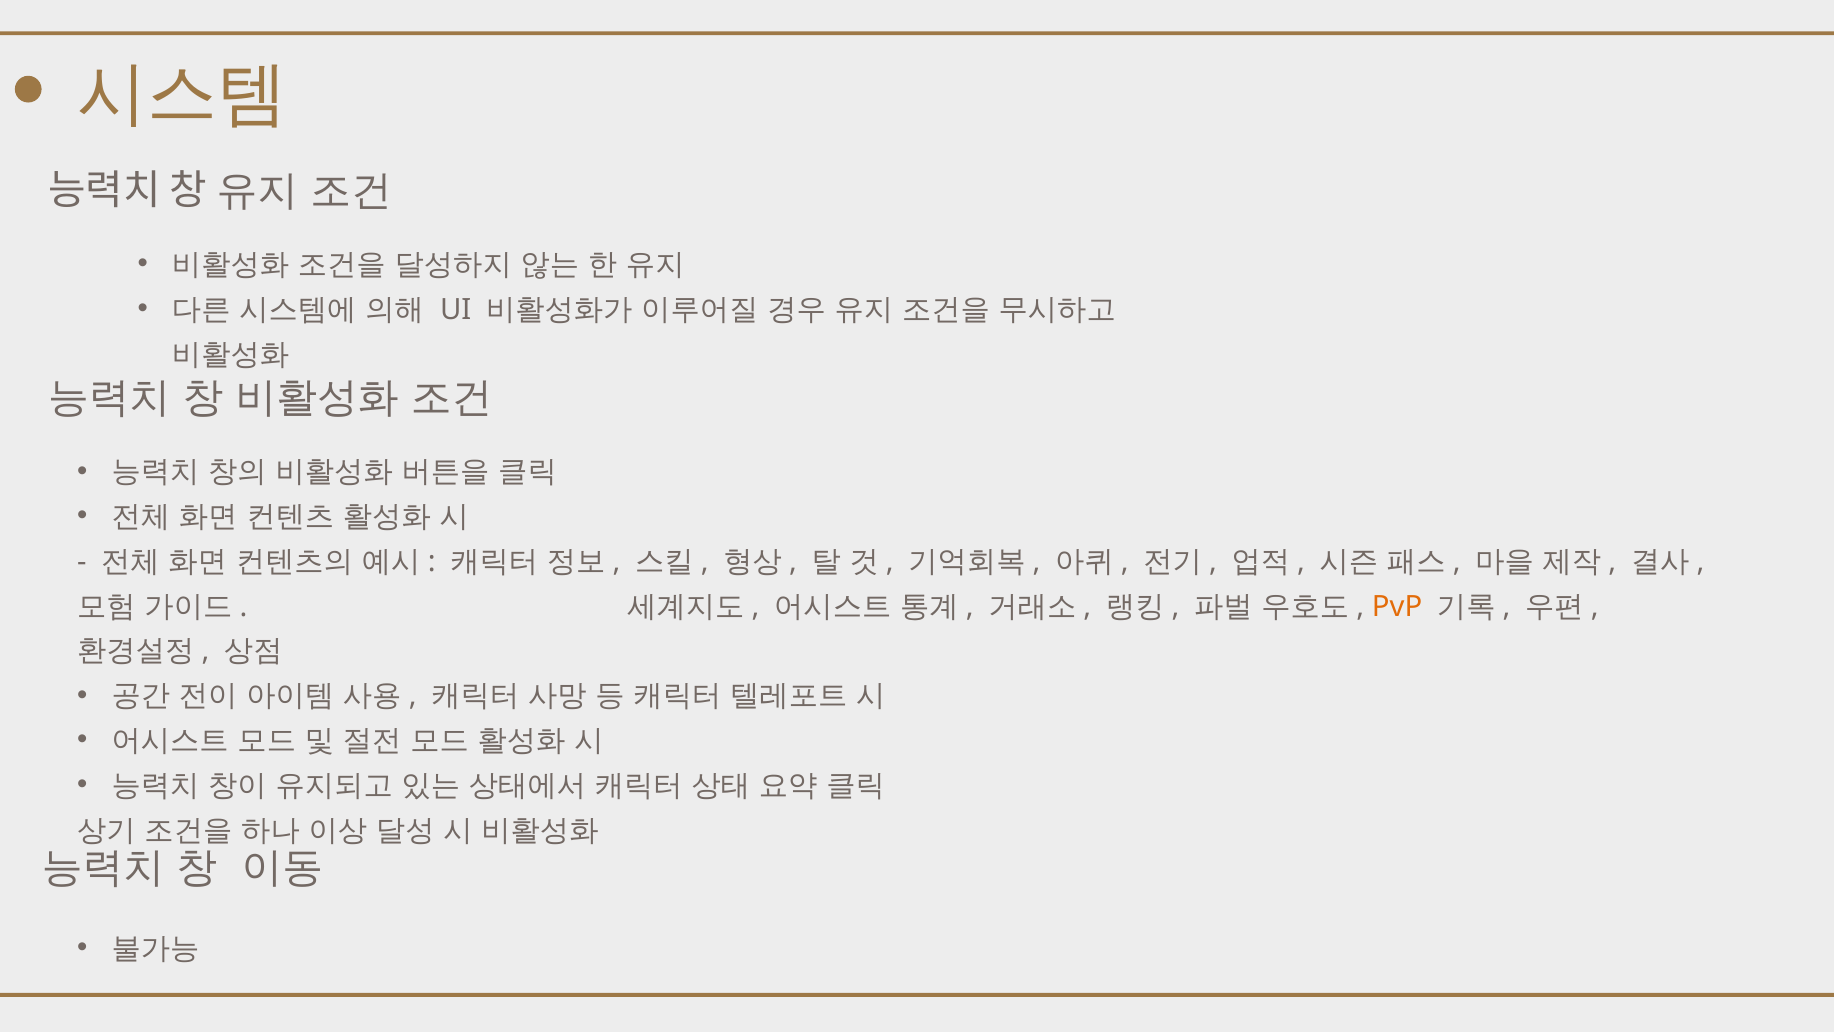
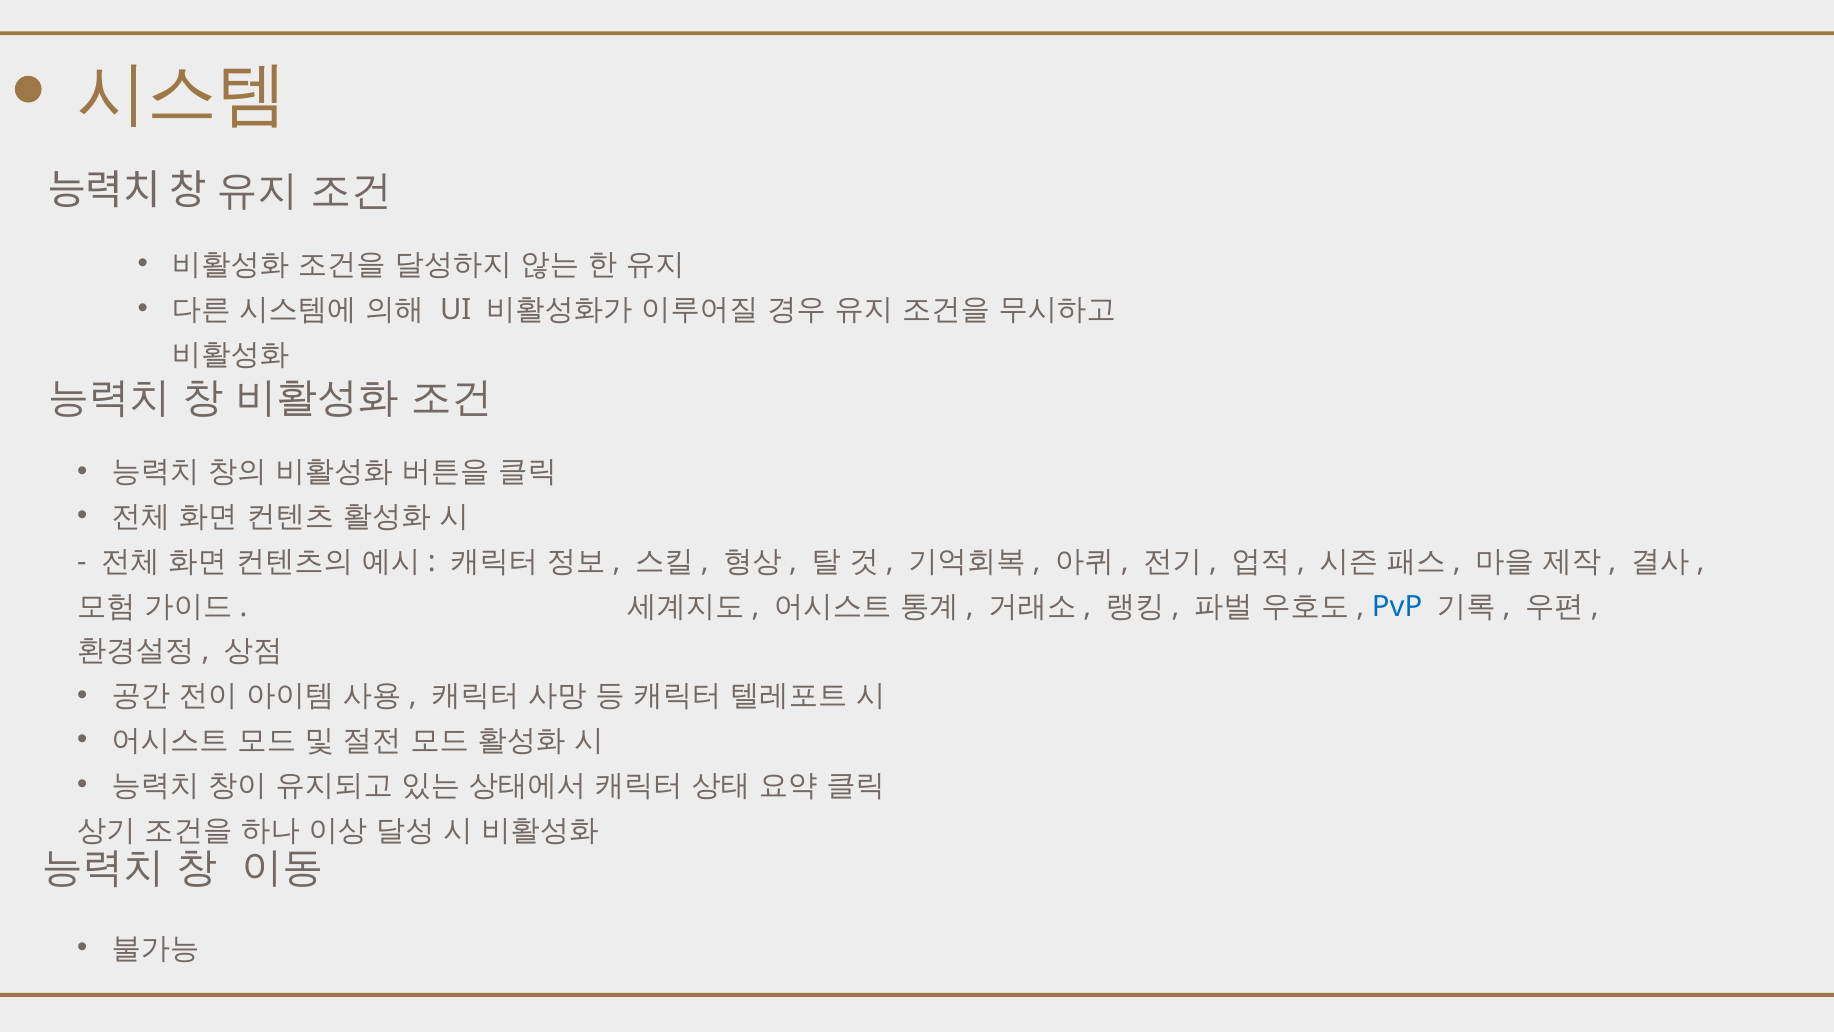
PvP colour: orange -> blue (1397, 606)
